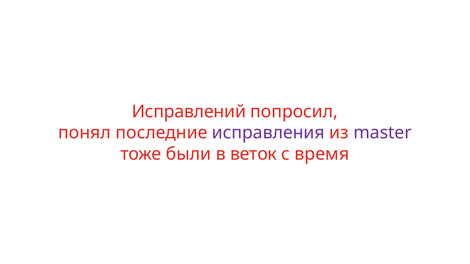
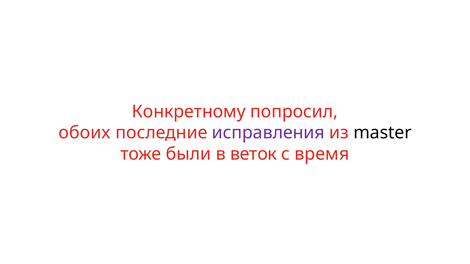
Исправлений: Исправлений -> Конкретному (189, 112)
понял: понял -> обоих (84, 133)
master colour: purple -> black (383, 133)
